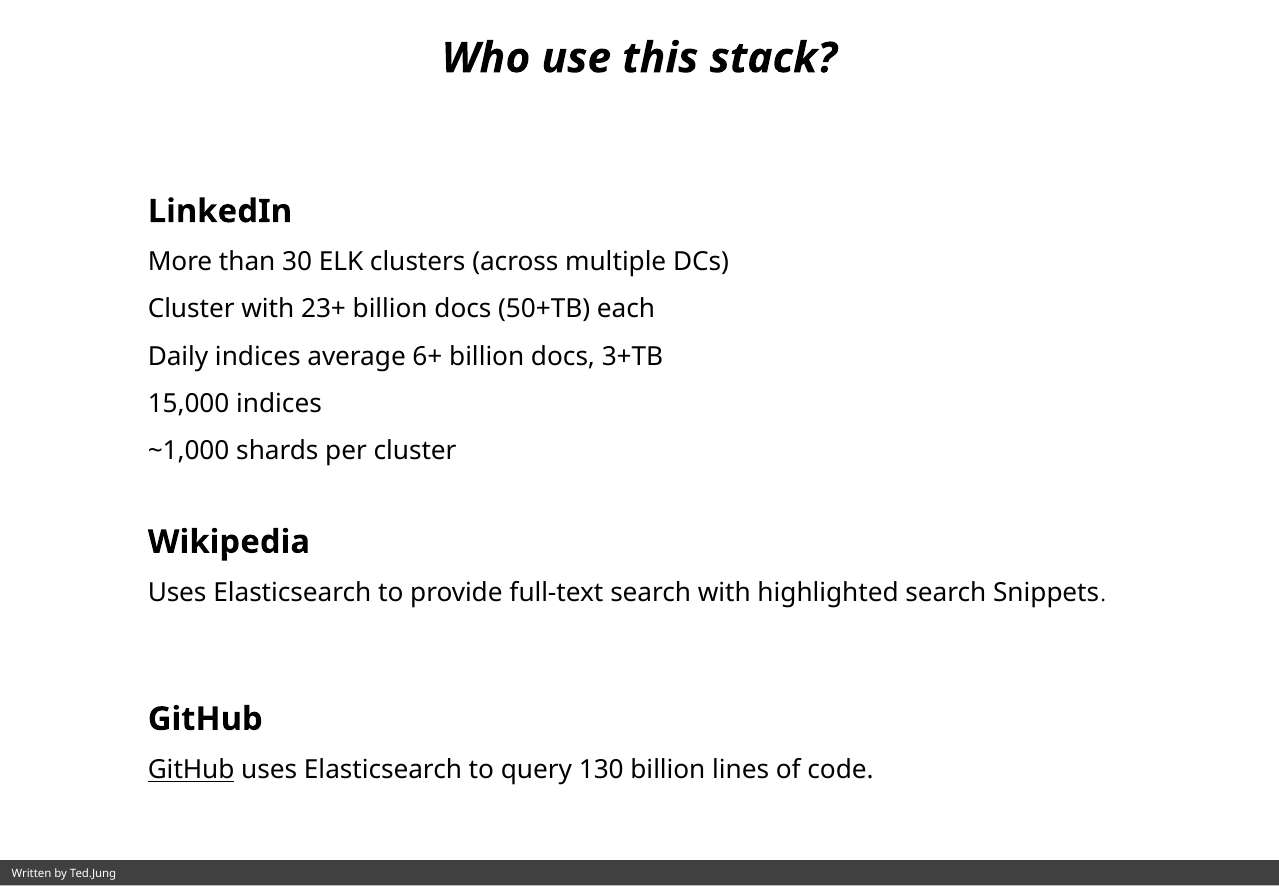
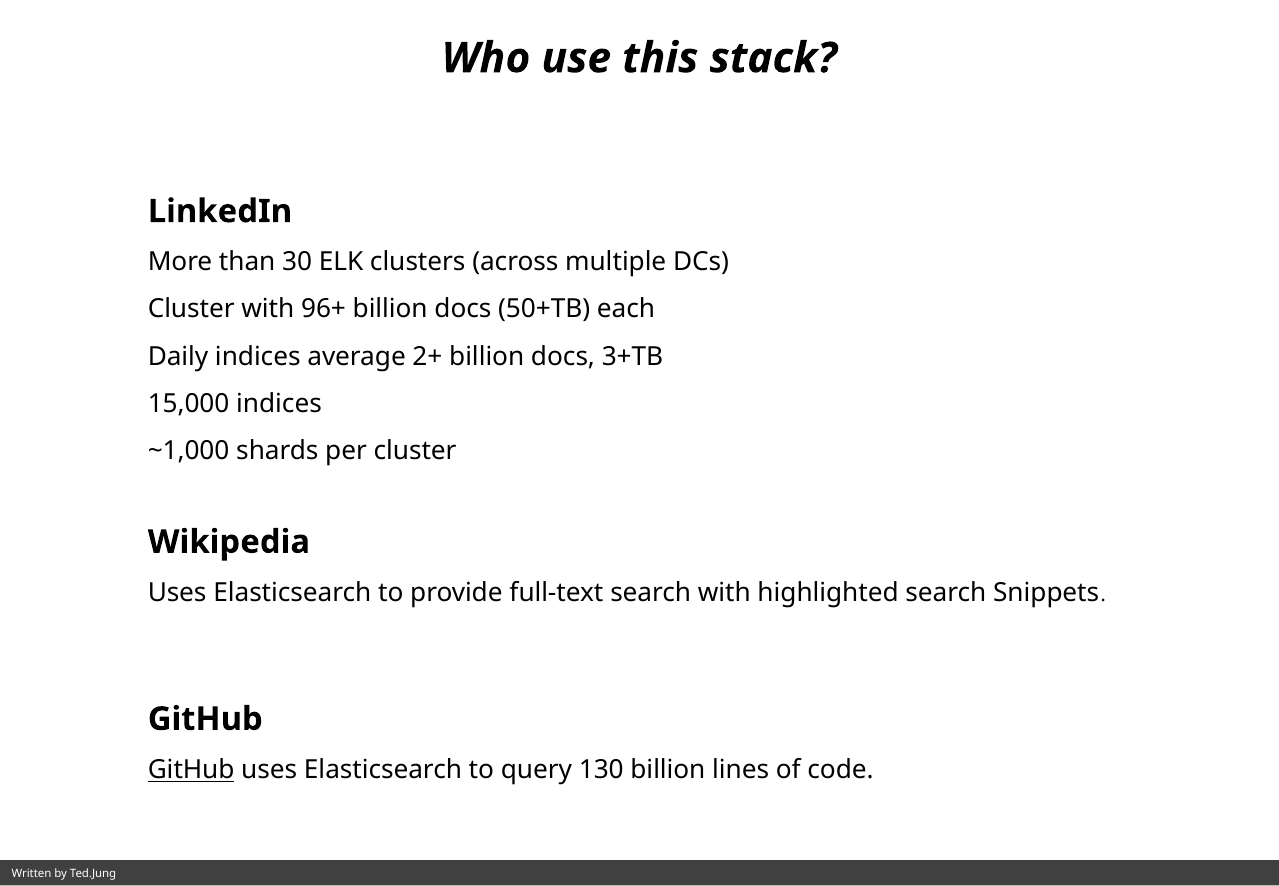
23+: 23+ -> 96+ (324, 309)
6+: 6+ -> 2+ (427, 356)
